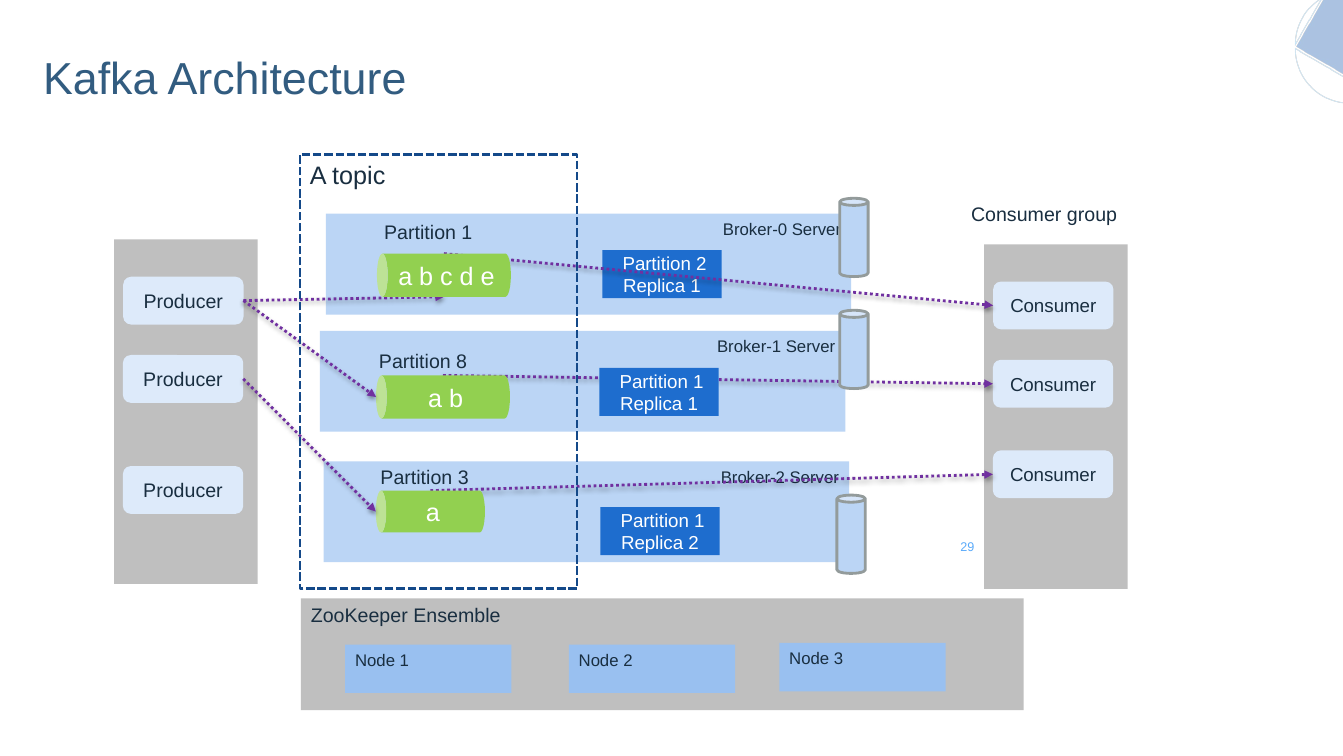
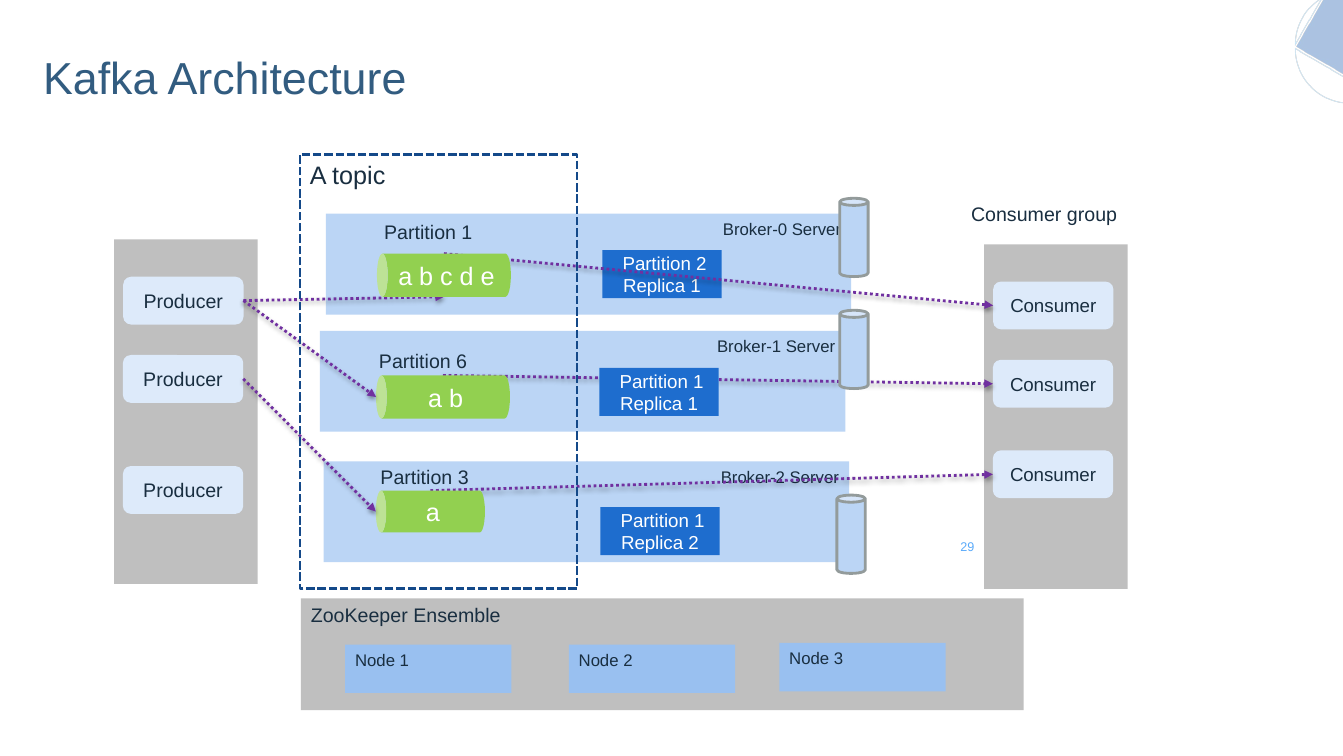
8: 8 -> 6 (462, 362)
